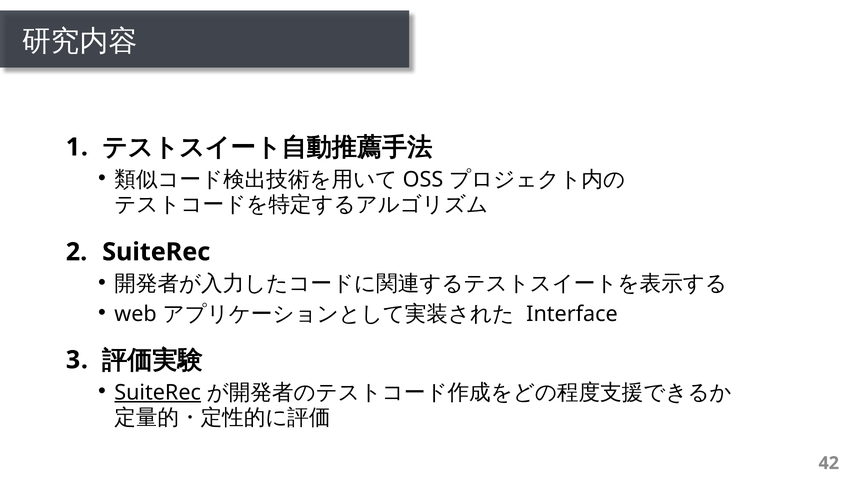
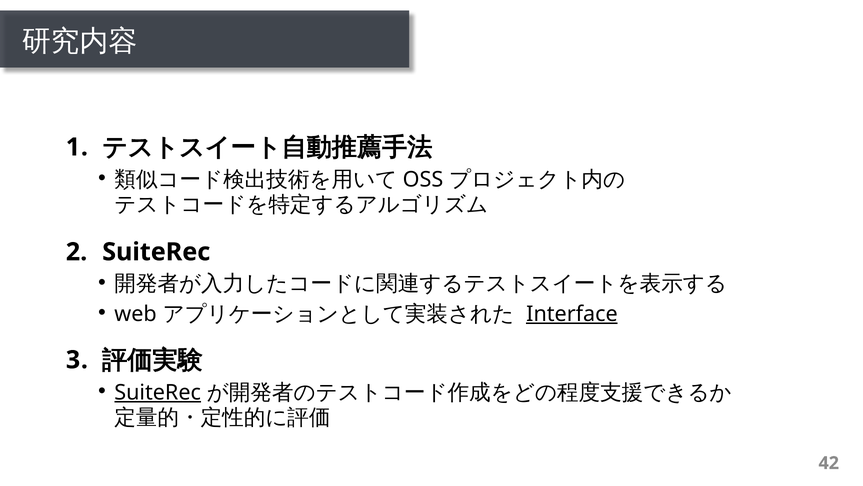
Interface underline: none -> present (572, 314)
